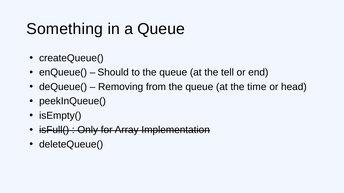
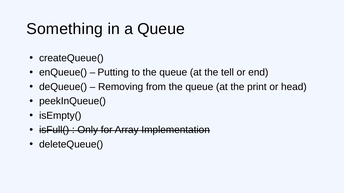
Should: Should -> Putting (113, 73)
time: time -> print (257, 87)
